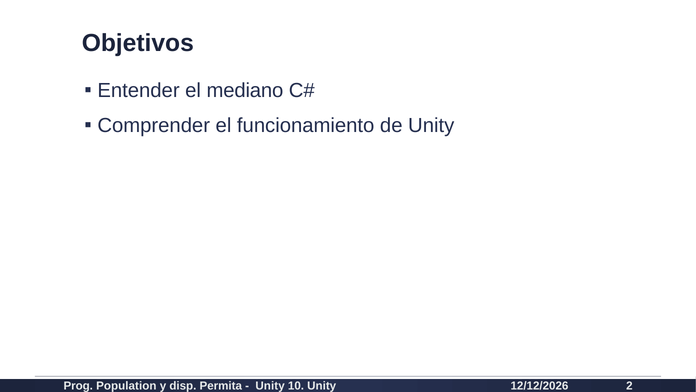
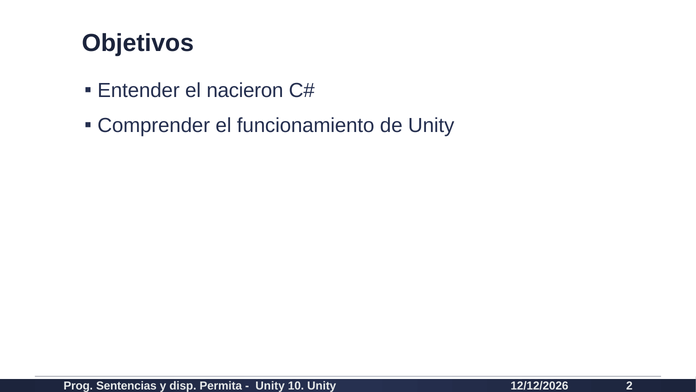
mediano: mediano -> nacieron (245, 90)
Population: Population -> Sentencias (126, 385)
